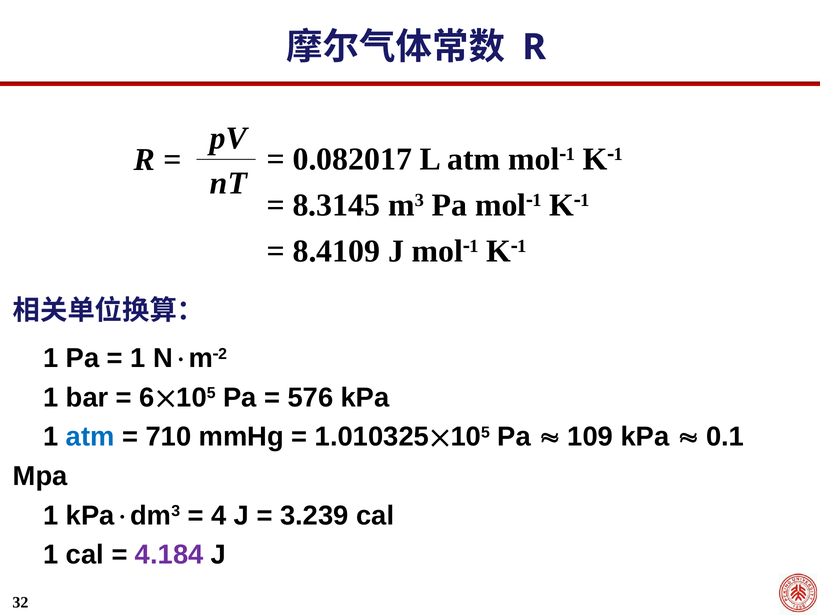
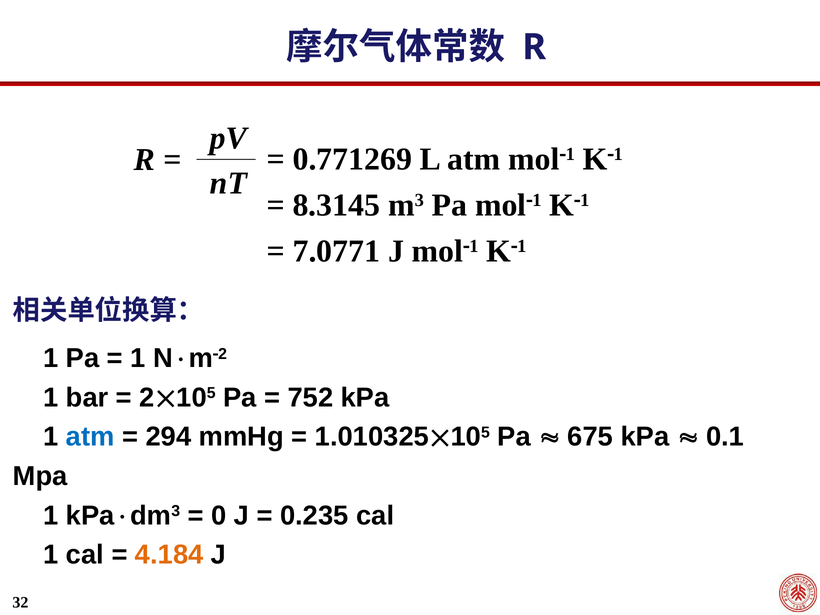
0.082017: 0.082017 -> 0.771269 (352, 159)
8.4109: 8.4109 -> 7.0771 (336, 251)
6: 6 -> 2 (147, 398)
576: 576 -> 752 (310, 398)
710: 710 -> 294 (168, 437)
109: 109 -> 675 (590, 437)
4: 4 -> 0 (219, 516)
3.239: 3.239 -> 0.235 (314, 516)
4.184 colour: purple -> orange (169, 555)
